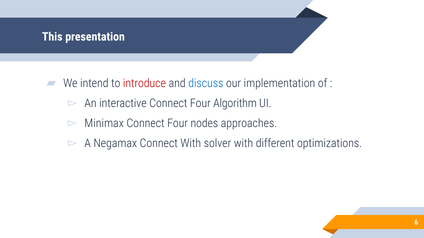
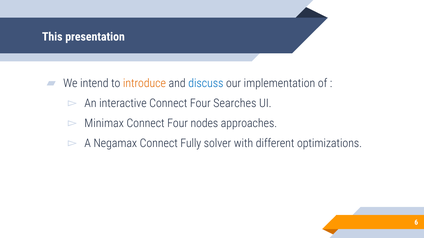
introduce colour: red -> orange (144, 83)
Algorithm: Algorithm -> Searches (235, 103)
Connect With: With -> Fully (191, 144)
